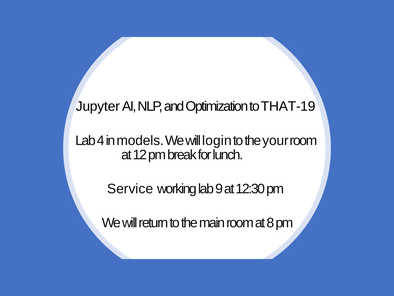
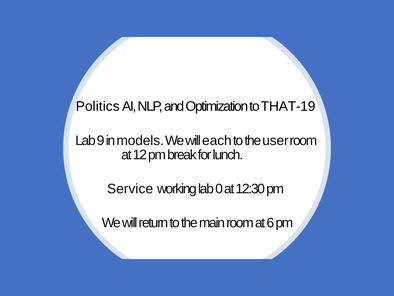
Jupyter: Jupyter -> Politics (98, 106)
4: 4 -> 9 (101, 140)
login: login -> each (217, 140)
your: your -> user (275, 140)
9: 9 -> 0 (219, 189)
8: 8 -> 6 (270, 223)
